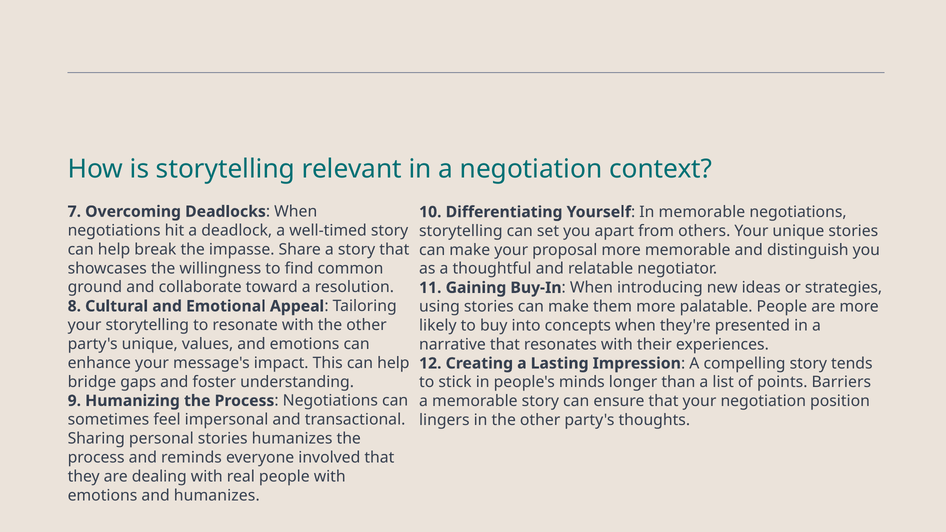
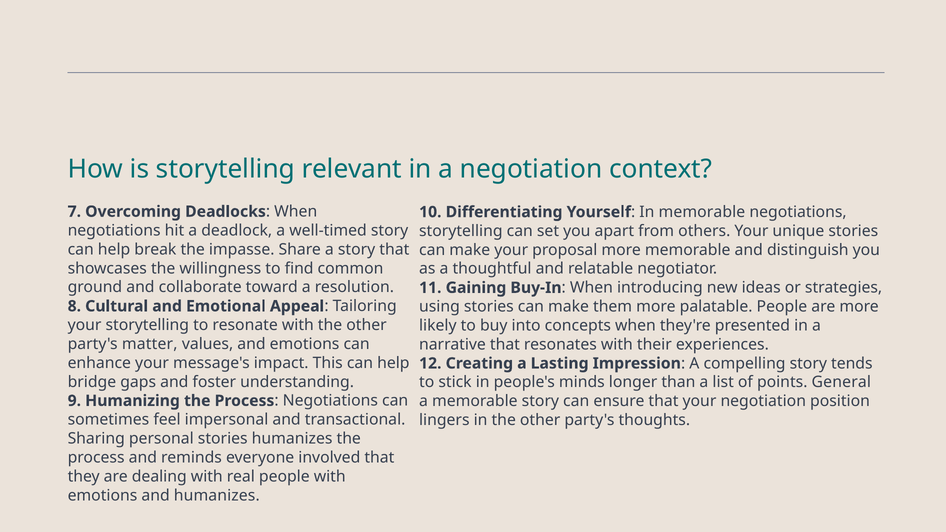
party's unique: unique -> matter (150, 344)
Barriers: Barriers -> General (841, 382)
